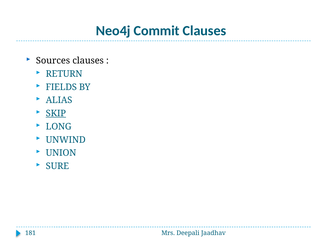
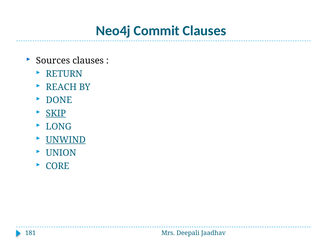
FIELDS: FIELDS -> REACH (61, 87)
ALIAS: ALIAS -> DONE (59, 100)
UNWIND underline: none -> present (66, 140)
SURE: SURE -> CORE (57, 166)
